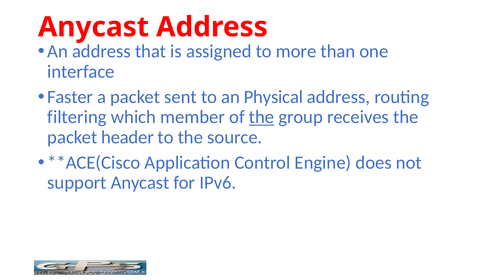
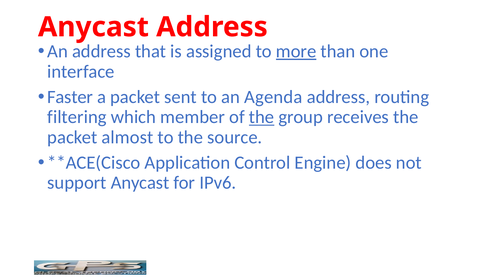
more underline: none -> present (296, 51)
Physical: Physical -> Agenda (273, 97)
header: header -> almost (127, 137)
